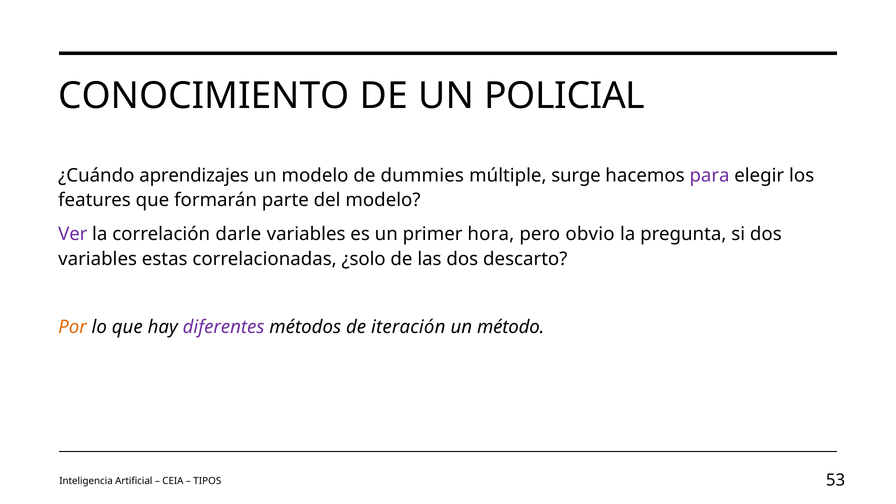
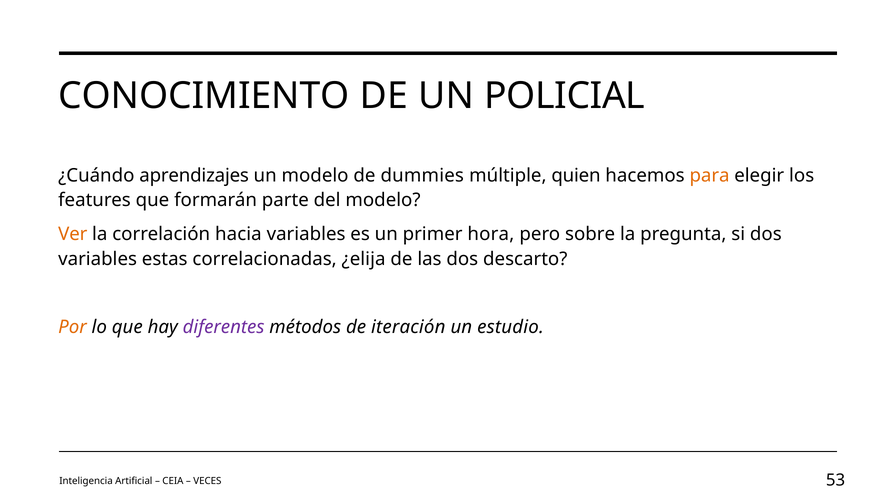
surge: surge -> quien (576, 176)
para colour: purple -> orange (710, 176)
Ver colour: purple -> orange (73, 234)
darle: darle -> hacia (238, 234)
obvio: obvio -> sobre (590, 234)
¿solo: ¿solo -> ¿elija (364, 259)
método: método -> estudio (511, 327)
TIPOS: TIPOS -> VECES (207, 481)
